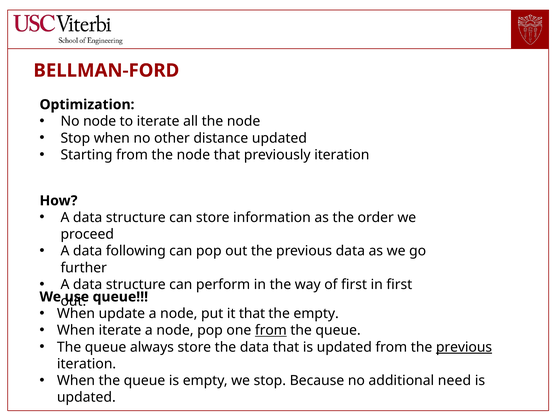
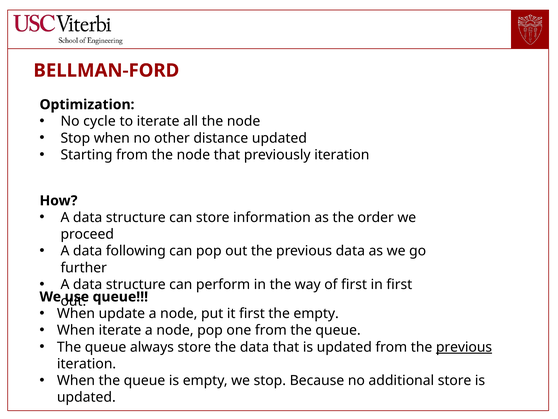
No node: node -> cycle (99, 121)
it that: that -> first (252, 313)
from underline: present -> none (271, 330)
additional need: need -> store (455, 380)
